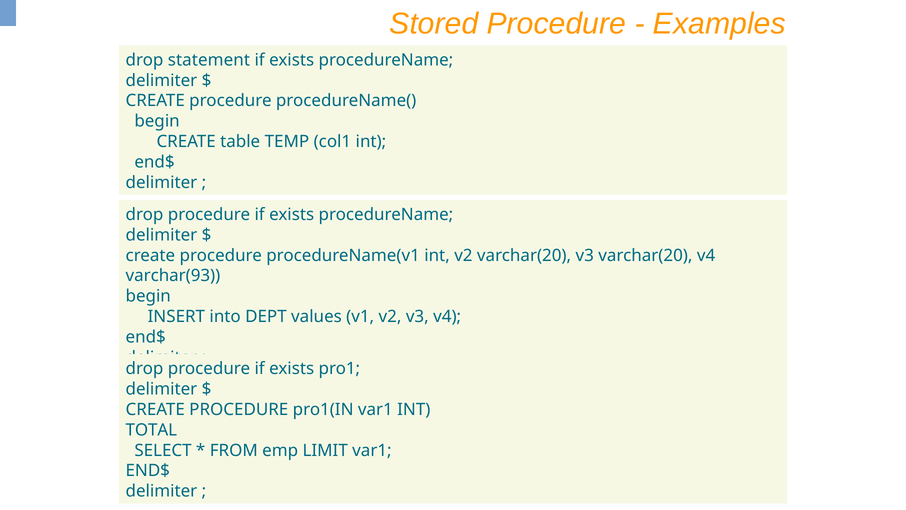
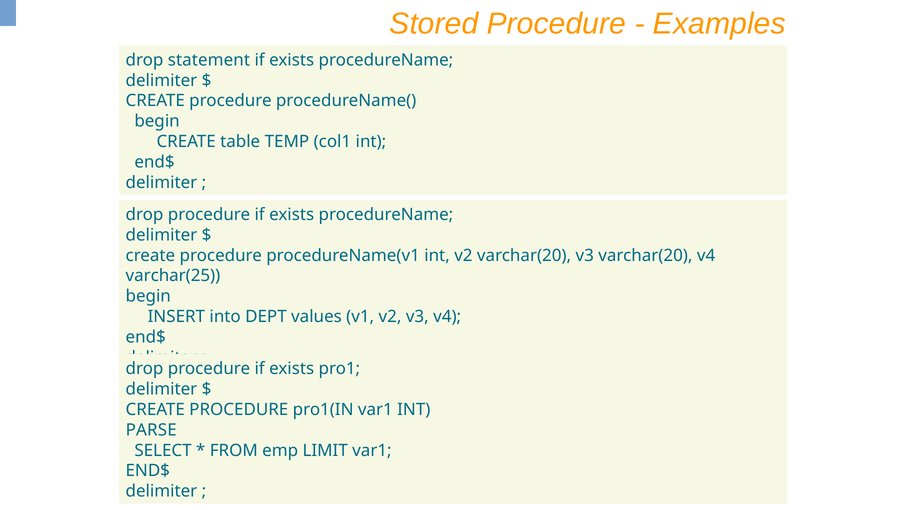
varchar(93: varchar(93 -> varchar(25 (173, 276)
TOTAL: TOTAL -> PARSE (151, 430)
